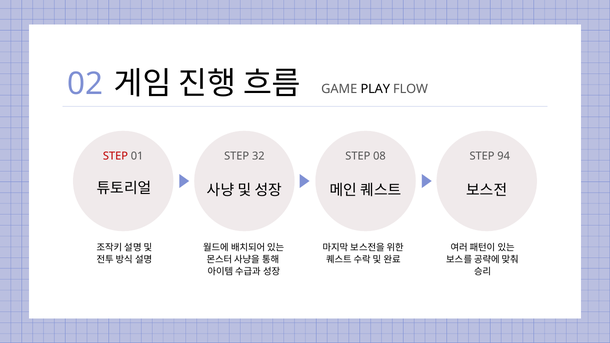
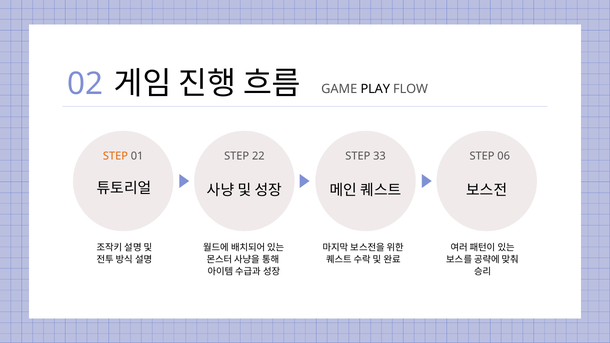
STEP colour: red -> orange (115, 156)
32: 32 -> 22 (258, 156)
08: 08 -> 33 (379, 156)
94: 94 -> 06 (504, 156)
